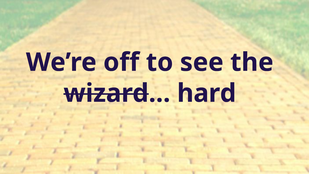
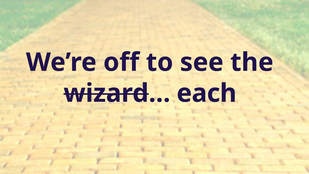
hard: hard -> each (207, 93)
